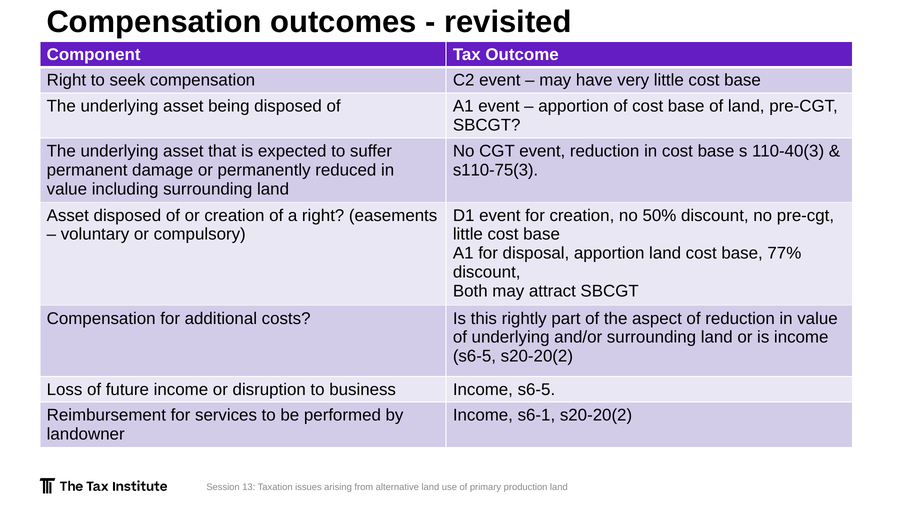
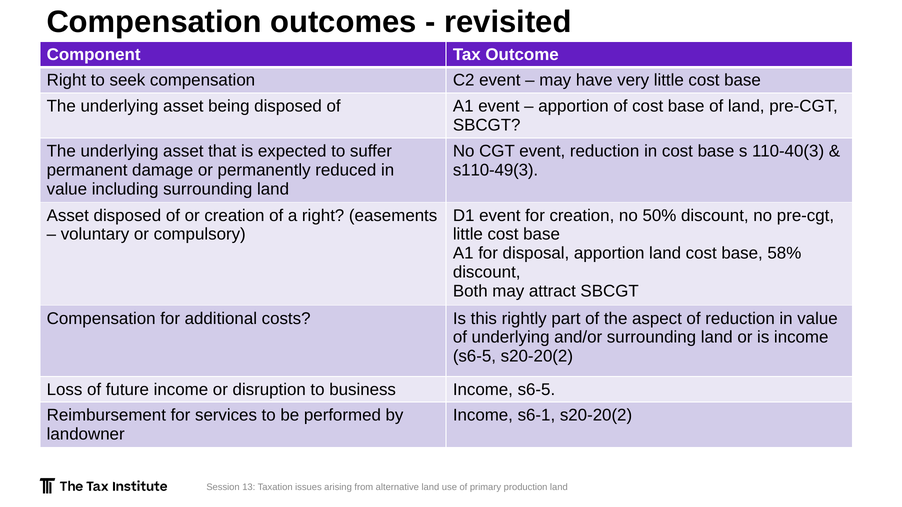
s110-75(3: s110-75(3 -> s110-49(3 (496, 170)
77%: 77% -> 58% (784, 254)
